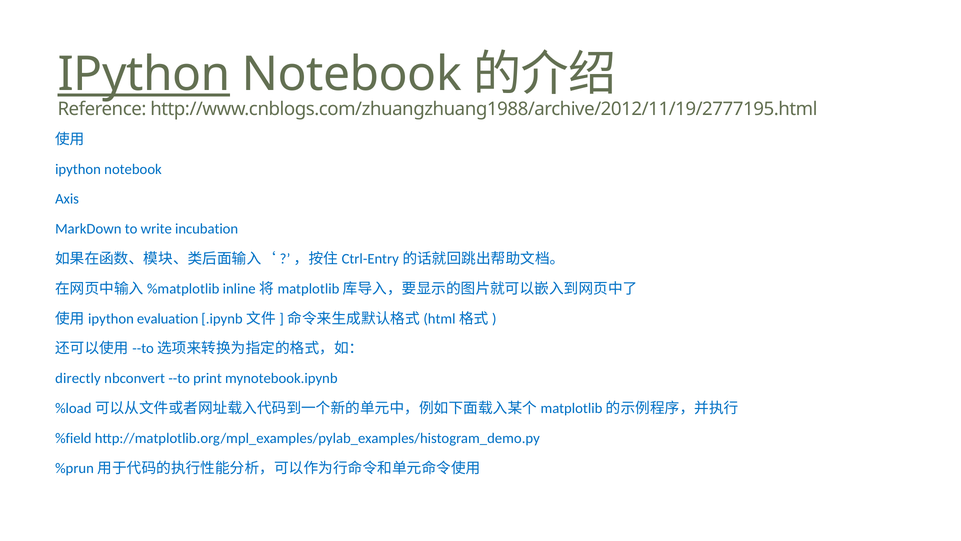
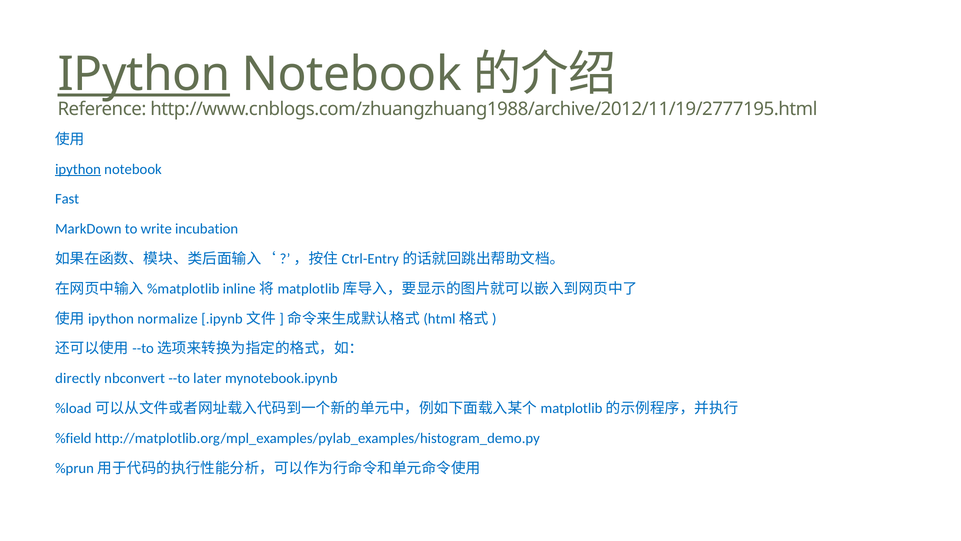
ipython underline: none -> present (78, 169)
Axis: Axis -> Fast (67, 199)
evaluation: evaluation -> normalize (168, 318)
print: print -> later (207, 378)
